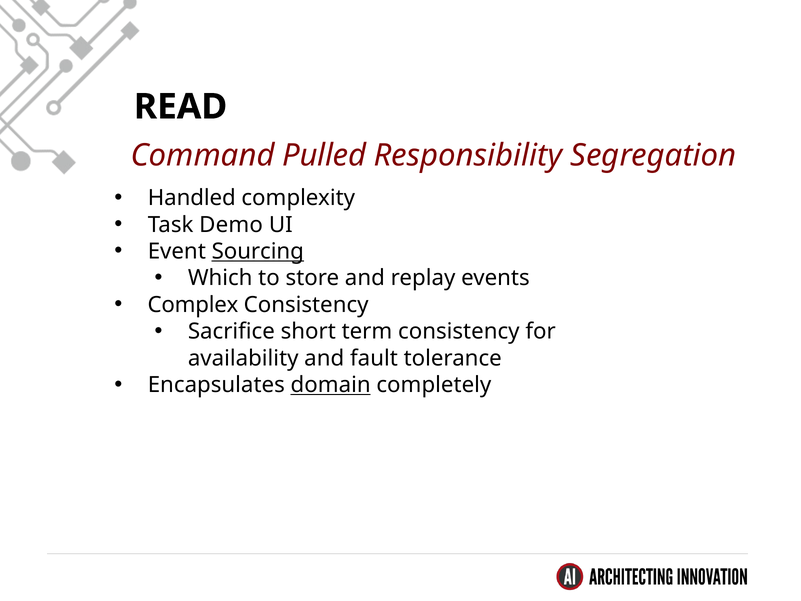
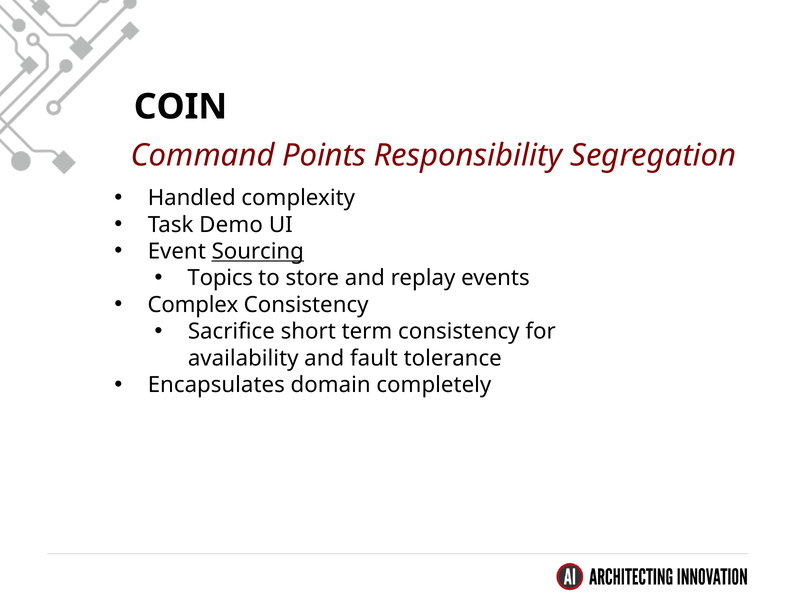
READ: READ -> COIN (180, 107)
Pulled: Pulled -> Points (324, 155)
Which: Which -> Topics (220, 278)
domain underline: present -> none (331, 385)
